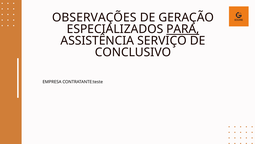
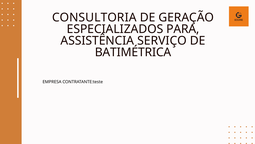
OBSERVAÇÕES: OBSERVAÇÕES -> CONSULTORIA (94, 17)
PARA underline: present -> none (183, 29)
CONCLUSIVO: CONCLUSIVO -> BATIMÉTRICA (133, 52)
